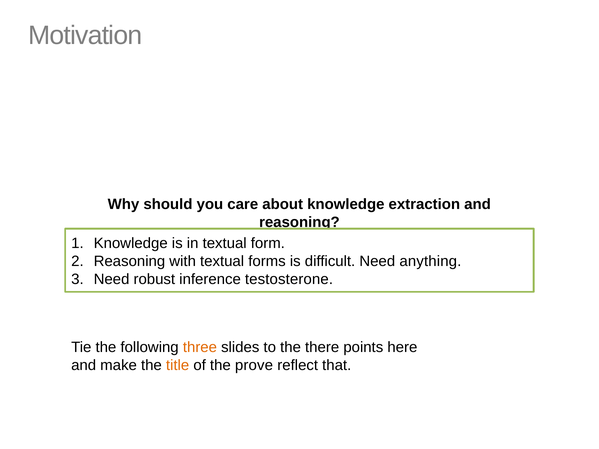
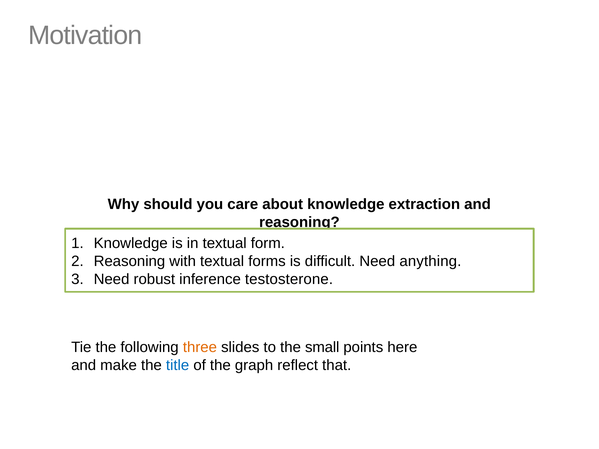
there: there -> small (322, 347)
title colour: orange -> blue (178, 365)
prove: prove -> graph (254, 365)
